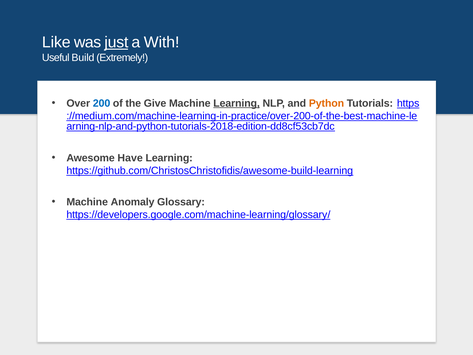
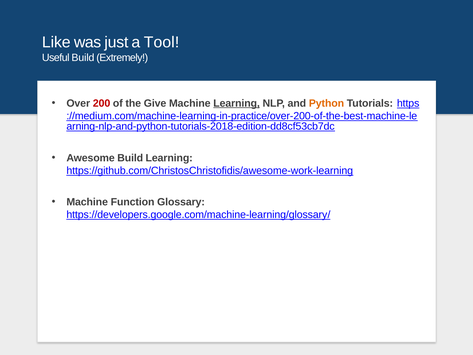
just underline: present -> none (116, 42)
With: With -> Tool (162, 42)
200 colour: blue -> red (102, 103)
Awesome Have: Have -> Build (130, 158)
https://github.com/ChristosChristofidis/awesome-build-learning: https://github.com/ChristosChristofidis/awesome-build-learning -> https://github.com/ChristosChristofidis/awesome-work-learning (210, 170)
Anomaly: Anomaly -> Function (133, 202)
